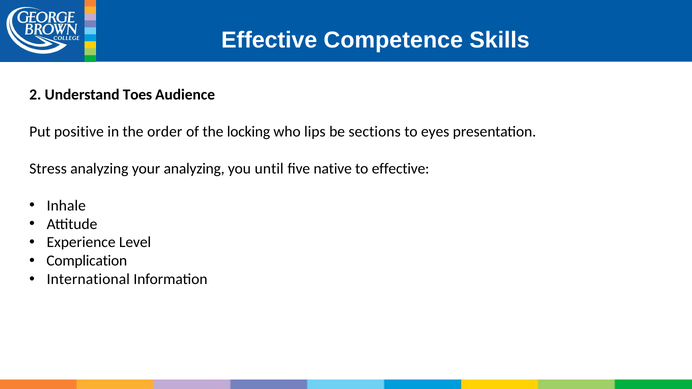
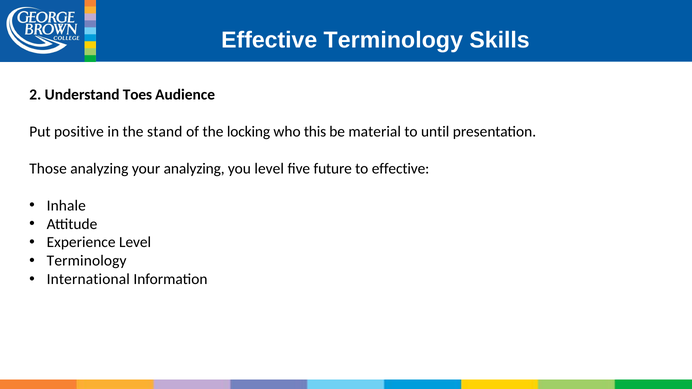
Effective Competence: Competence -> Terminology (393, 40)
order: order -> stand (165, 132)
lips: lips -> this (315, 132)
sections: sections -> material (375, 132)
eyes: eyes -> until (435, 132)
Stress: Stress -> Those (48, 169)
you until: until -> level (269, 169)
native: native -> future (333, 169)
Complication: Complication -> Terminology (87, 261)
